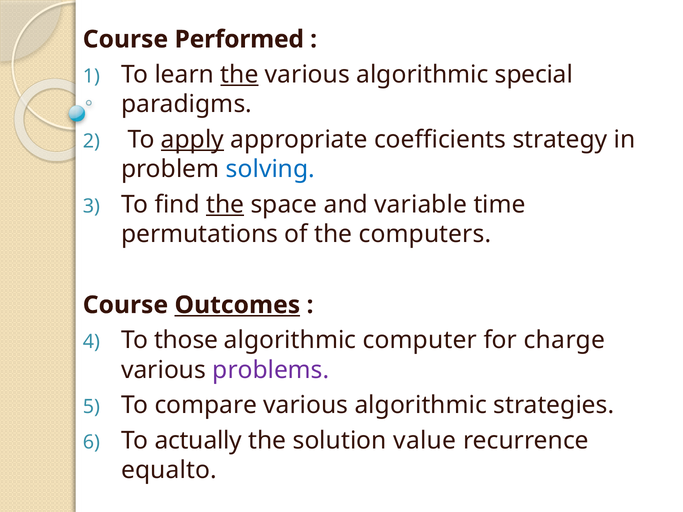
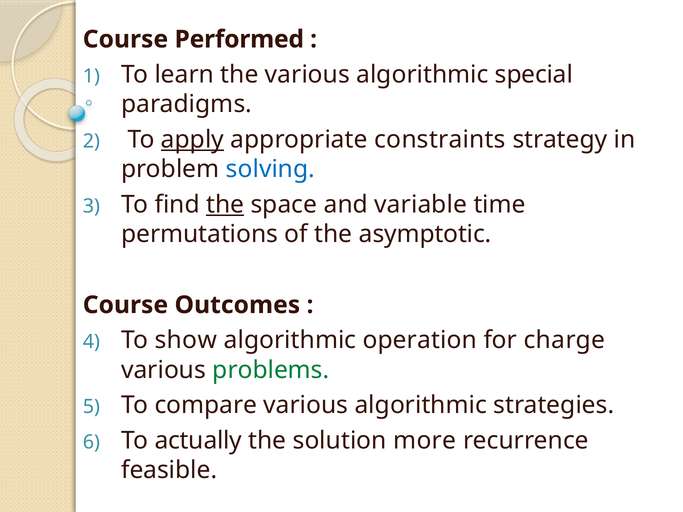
the underline: present -> none (240, 75)
coefficients: coefficients -> constraints (440, 140)
computers: computers -> asymptotic (425, 234)
Outcomes underline: present -> none (237, 305)
those: those -> show (186, 340)
computer: computer -> operation (420, 340)
problems colour: purple -> green (271, 370)
value: value -> more (425, 441)
equalto: equalto -> feasible (169, 471)
